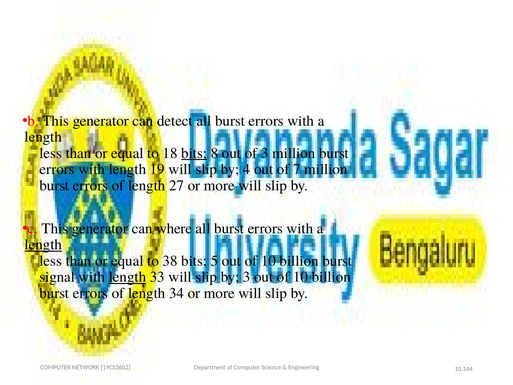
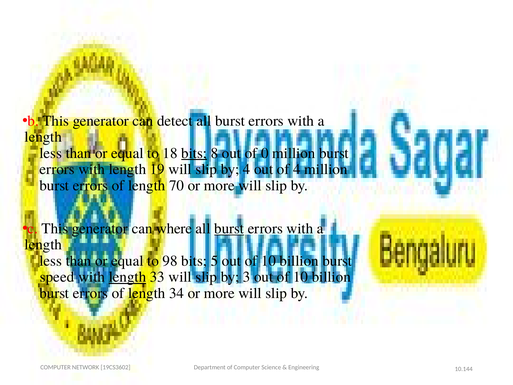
of 3: 3 -> 0 (265, 153)
of 7: 7 -> 4 (297, 169)
27: 27 -> 70 (177, 185)
burst underline: none -> present (229, 228)
length underline: present -> none (43, 245)
38: 38 -> 98 (170, 261)
signal: signal -> speed (57, 277)
